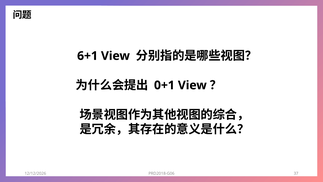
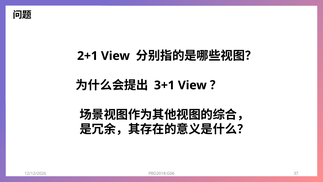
6+1: 6+1 -> 2+1 (87, 56)
0+1: 0+1 -> 3+1 (164, 85)
